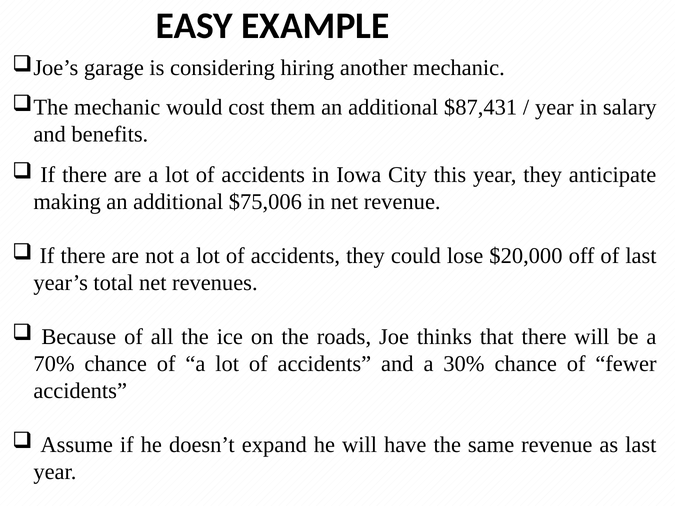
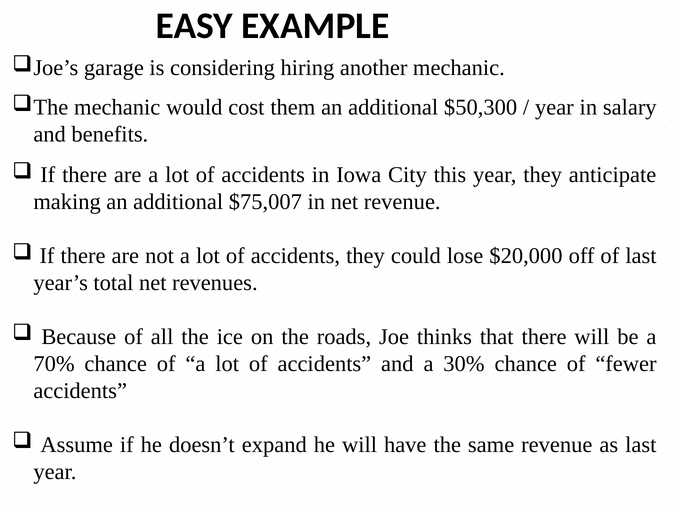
$87,431: $87,431 -> $50,300 (481, 107)
$75,006: $75,006 -> $75,007 (265, 202)
